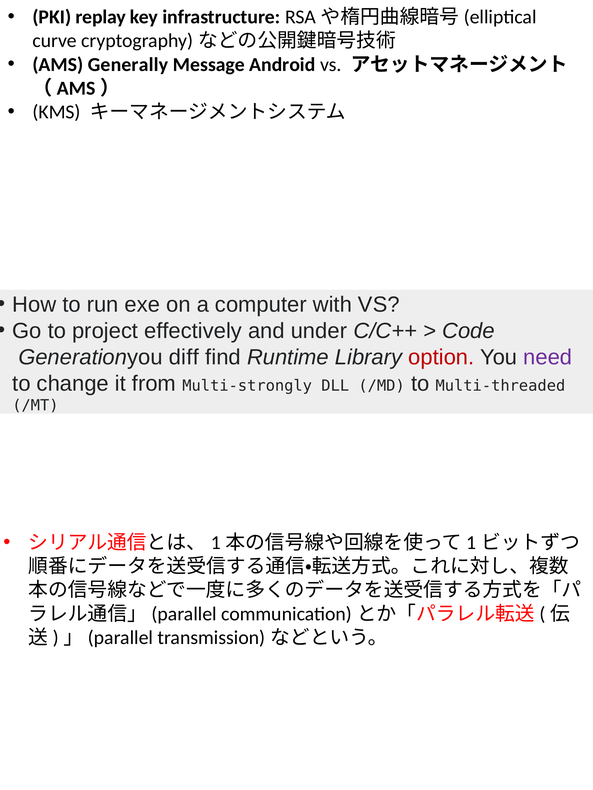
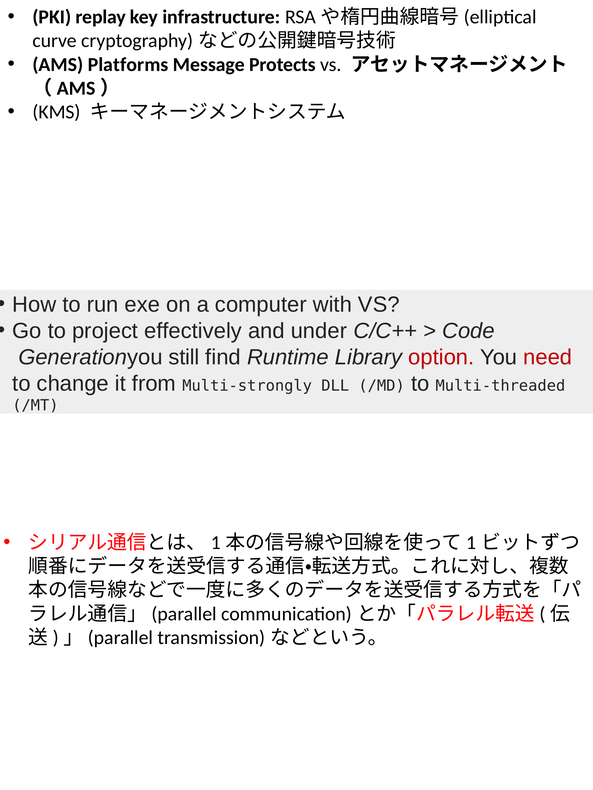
Generally: Generally -> Platforms (128, 65)
Android: Android -> Protects (282, 65)
diff: diff -> still (184, 357)
need colour: purple -> red (548, 357)
